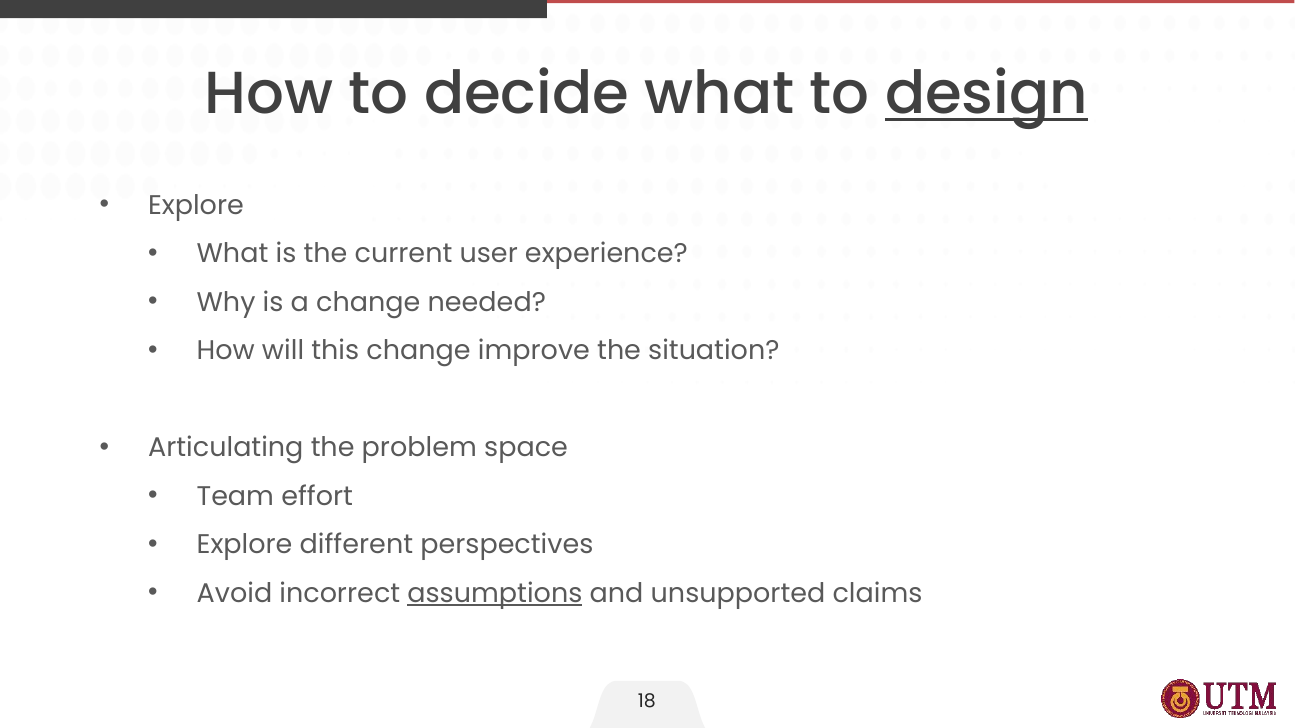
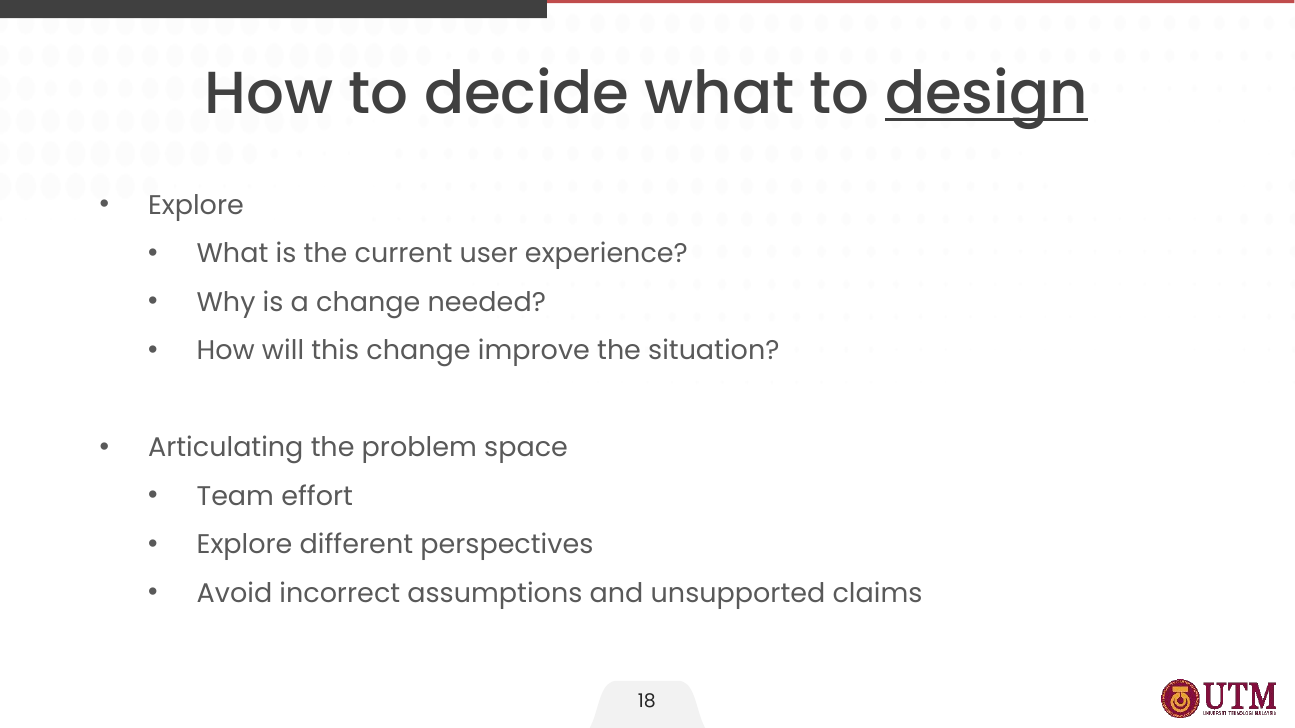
assumptions underline: present -> none (495, 594)
